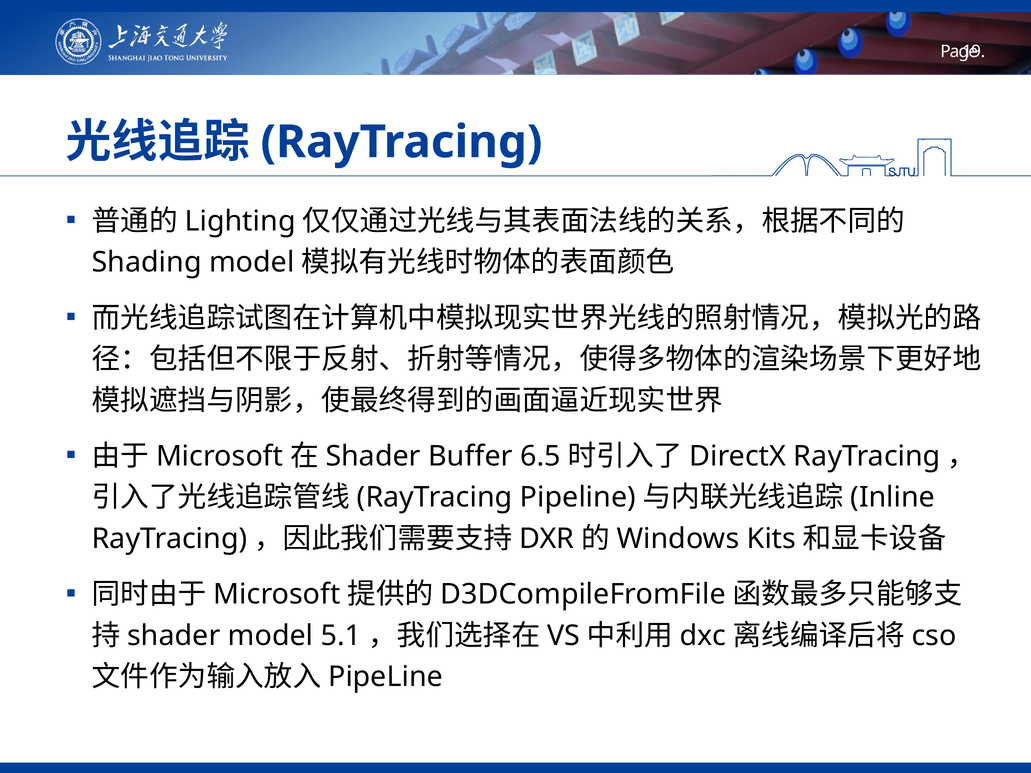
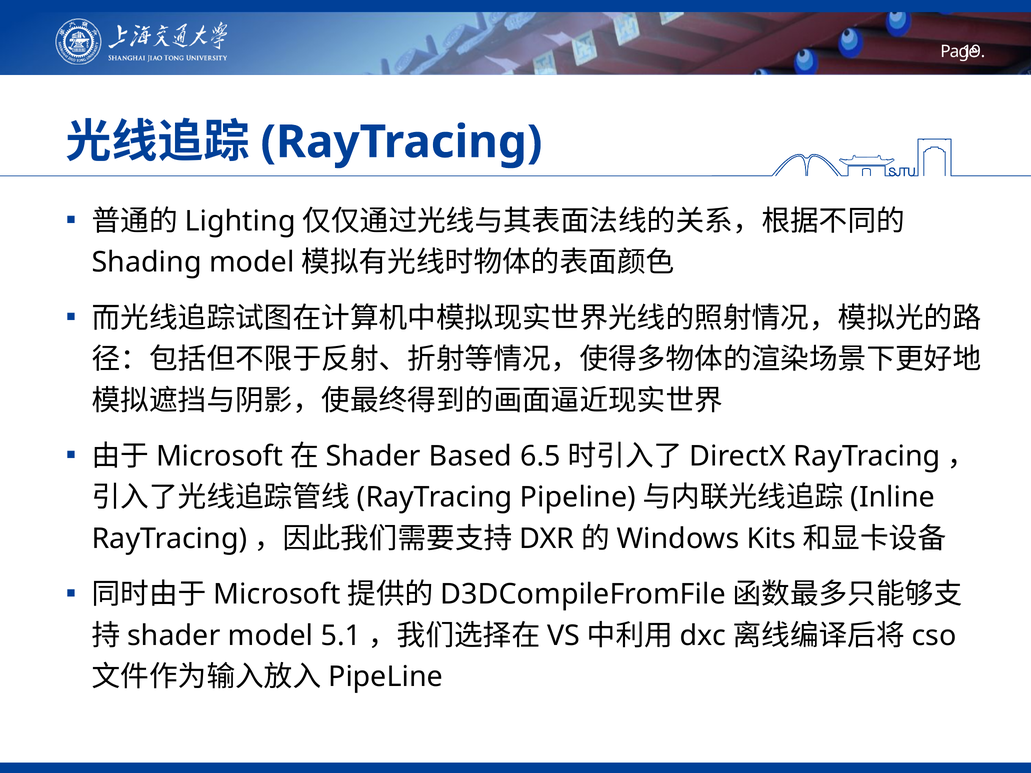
Buffer: Buffer -> Based (470, 456)
